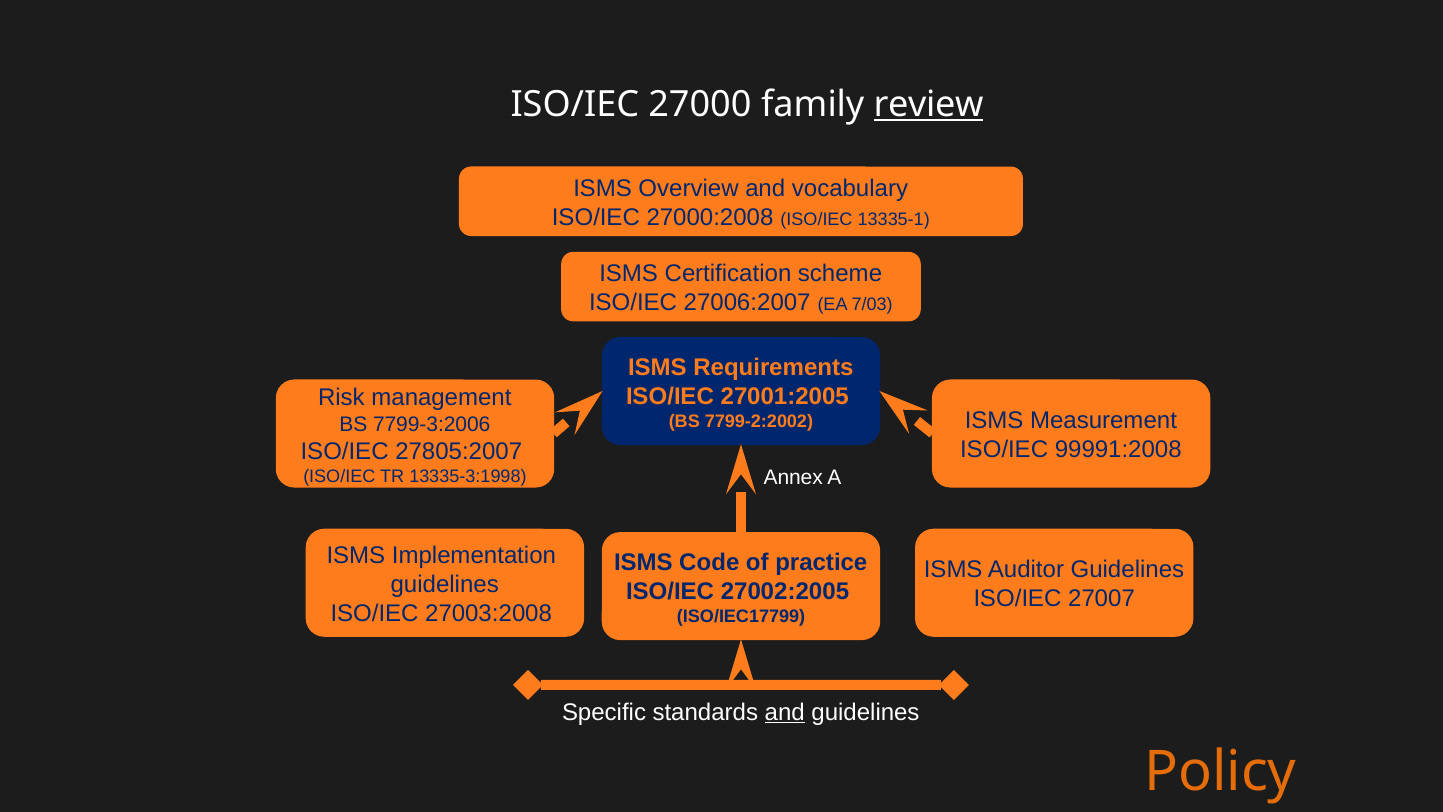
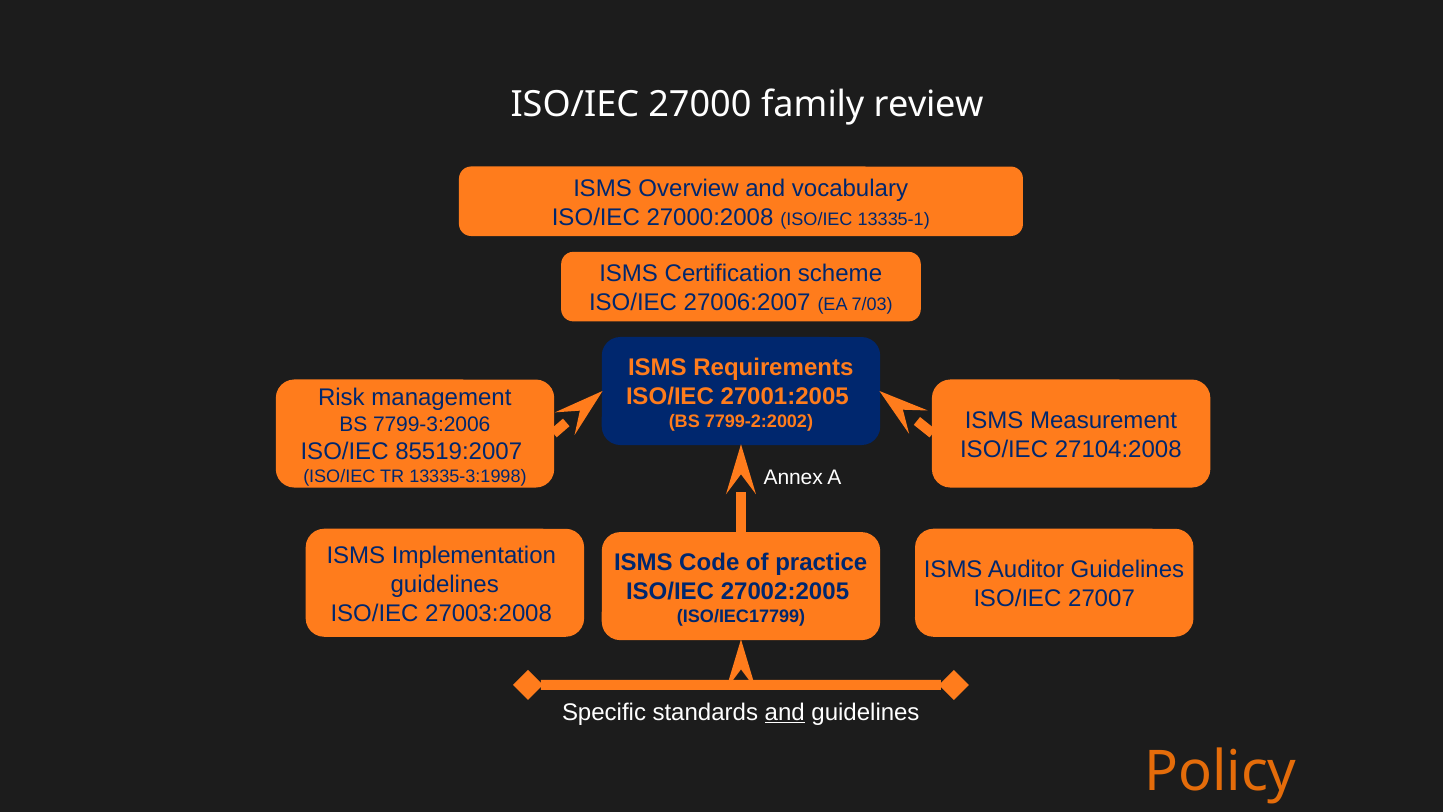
review underline: present -> none (929, 104)
99991:2008: 99991:2008 -> 27104:2008 (1118, 449)
27805:2007: 27805:2007 -> 85519:2007 (459, 451)
